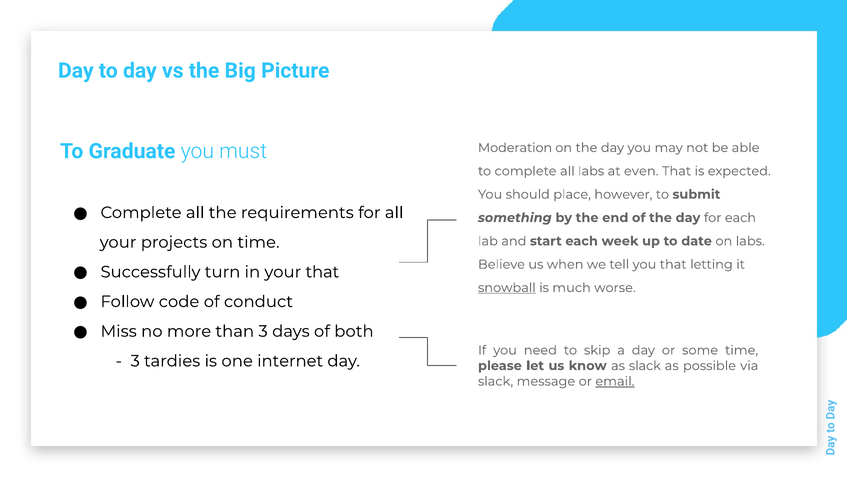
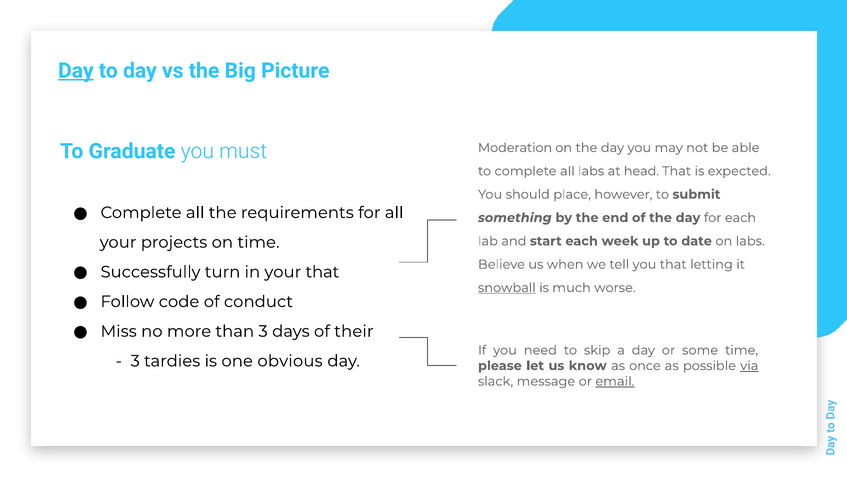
Day underline: none -> present (76, 71)
even: even -> head (641, 171)
both: both -> their (354, 331)
internet: internet -> obvious (290, 361)
as slack: slack -> once (645, 365)
via underline: none -> present (749, 365)
